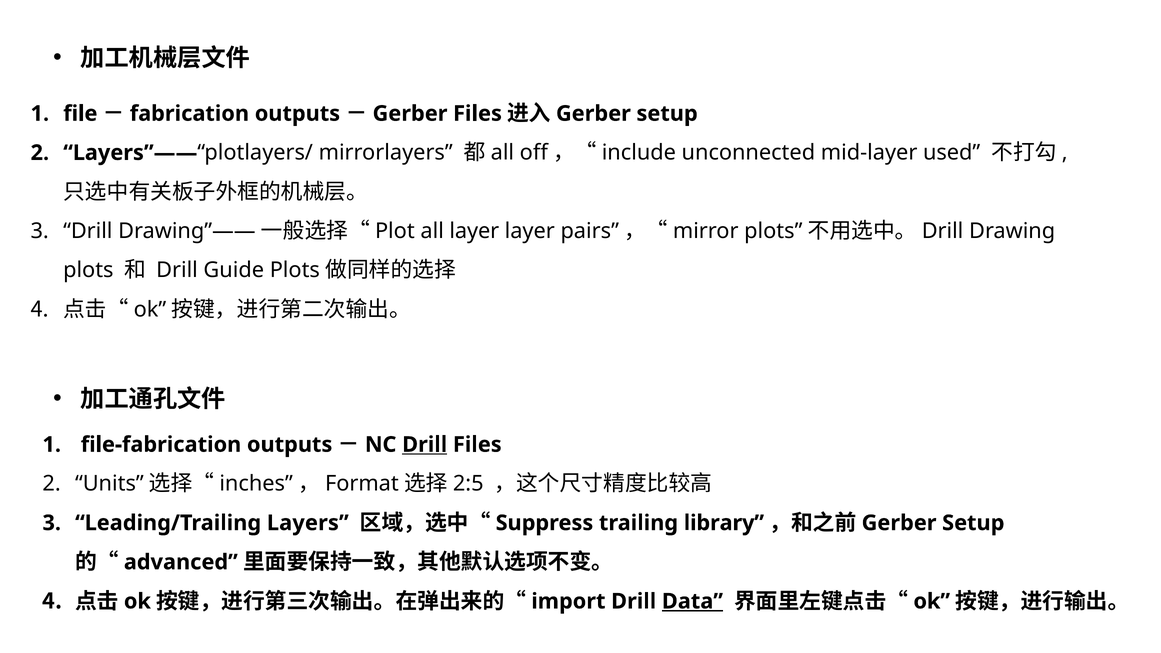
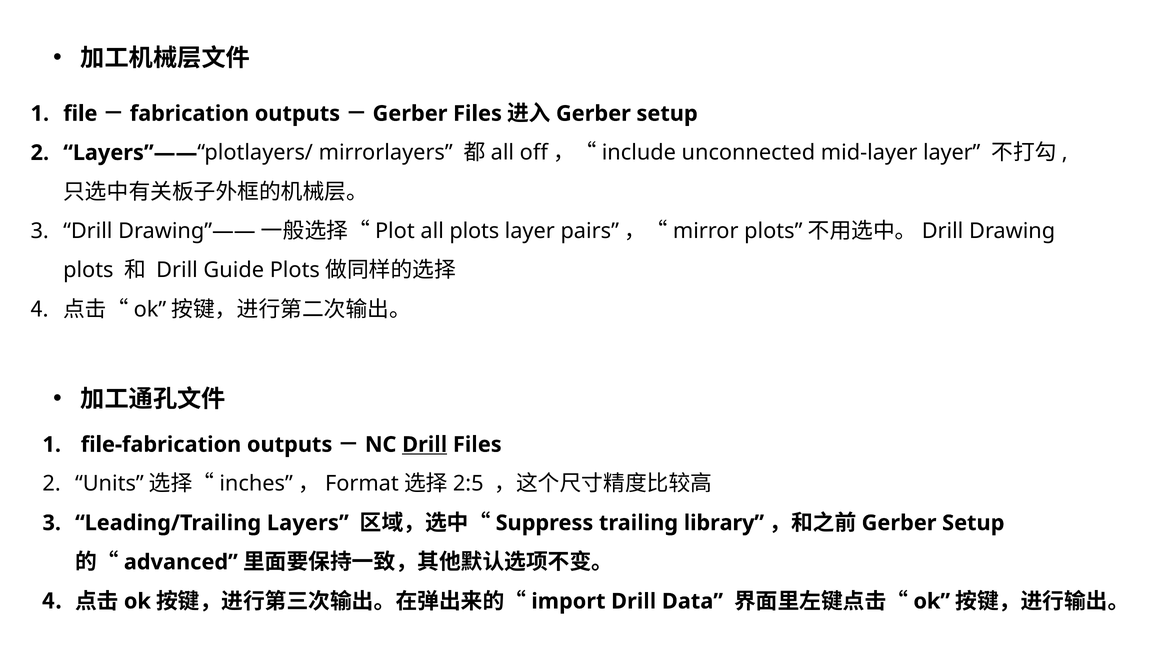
mid-layer used: used -> layer (952, 153)
all layer: layer -> plots (474, 231)
Data underline: present -> none (692, 601)
